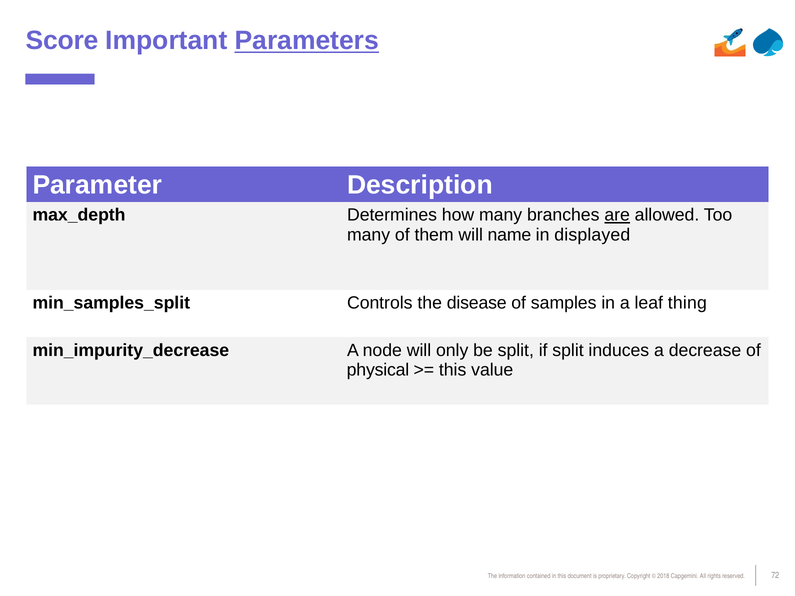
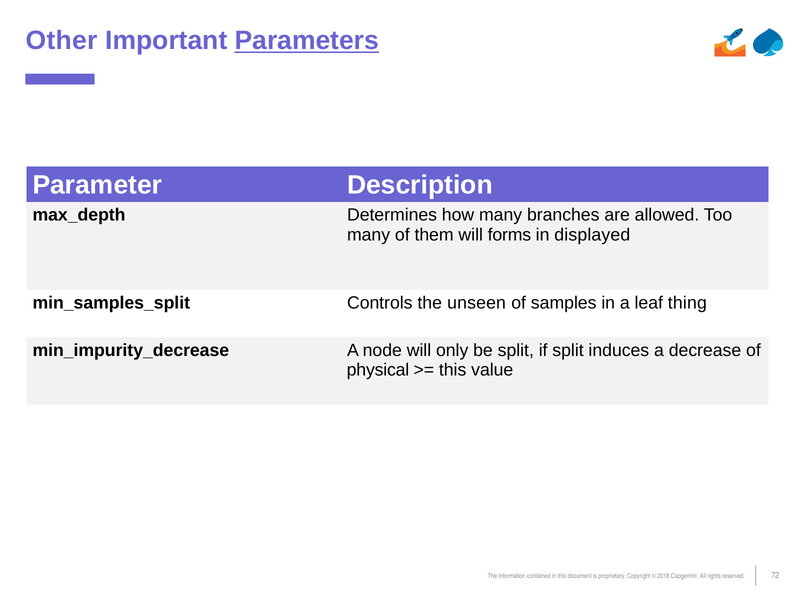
Score: Score -> Other (62, 41)
are underline: present -> none (617, 215)
name: name -> forms (509, 235)
disease: disease -> unseen (477, 303)
